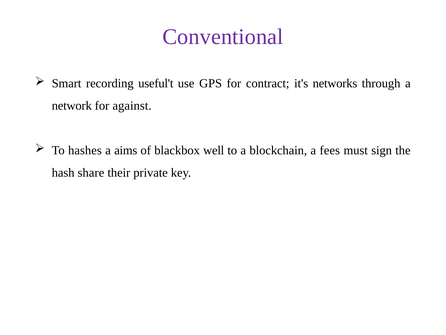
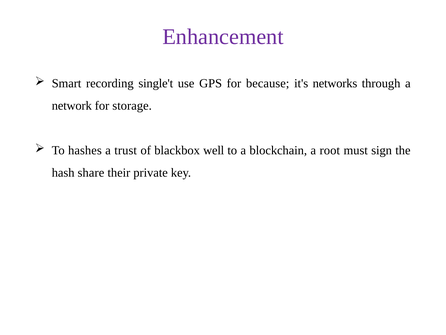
Conventional: Conventional -> Enhancement (223, 37)
useful't: useful't -> single't (156, 83)
contract: contract -> because (268, 83)
against: against -> storage (132, 106)
aims: aims -> trust (126, 150)
fees: fees -> root (330, 150)
